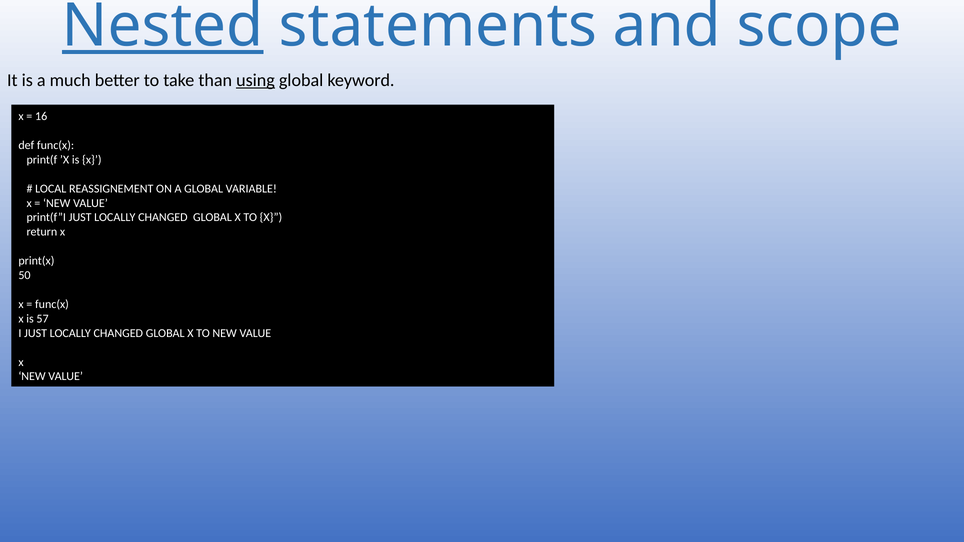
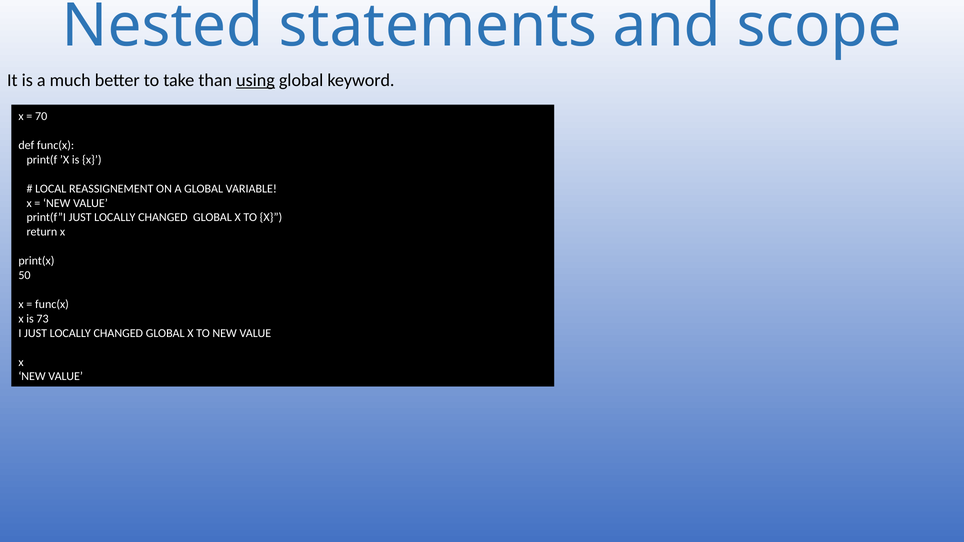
Nested underline: present -> none (163, 26)
16: 16 -> 70 (41, 116)
57: 57 -> 73 (43, 319)
